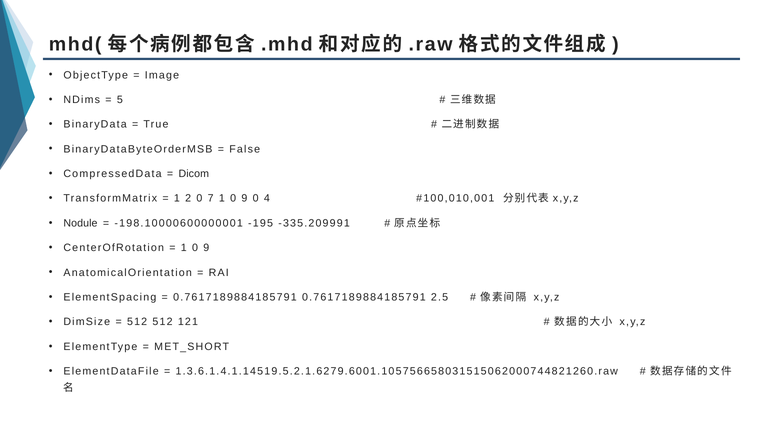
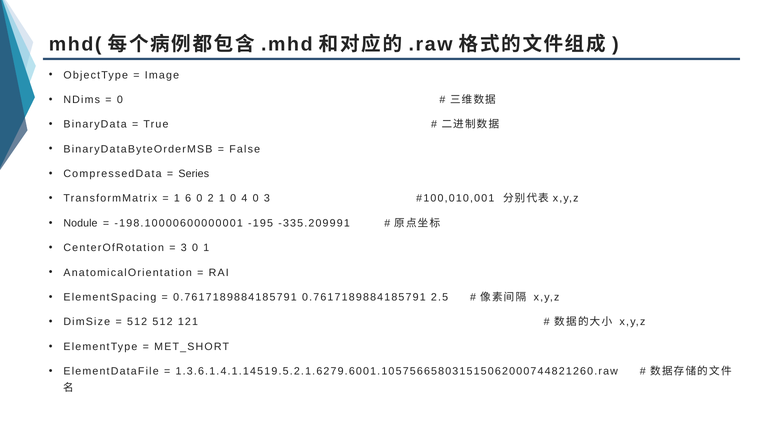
5: 5 -> 0 (120, 100)
Dicom: Dicom -> Series (194, 174)
2: 2 -> 6 (188, 199)
7: 7 -> 2 (211, 199)
9: 9 -> 4 (244, 199)
0 4: 4 -> 3 (267, 199)
1: 1 -> 3 (184, 248)
9: 9 -> 1 (206, 248)
